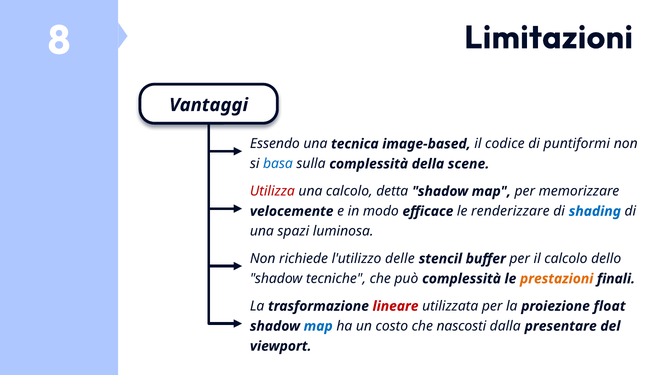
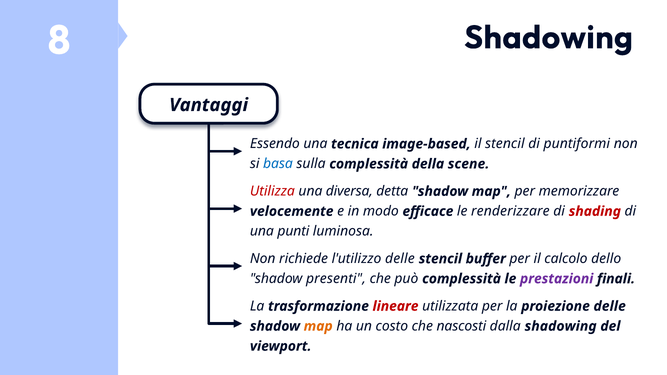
8 Limitazioni: Limitazioni -> Shadowing (549, 38)
il codice: codice -> stencil (505, 144)
una calcolo: calcolo -> diversa (349, 191)
shading colour: blue -> red (595, 211)
spazi: spazi -> punti (293, 231)
tecniche: tecniche -> presenti (336, 279)
prestazioni colour: orange -> purple (557, 279)
proiezione float: float -> delle (610, 306)
map colour: blue -> orange (318, 326)
dalla presentare: presentare -> shadowing (561, 326)
